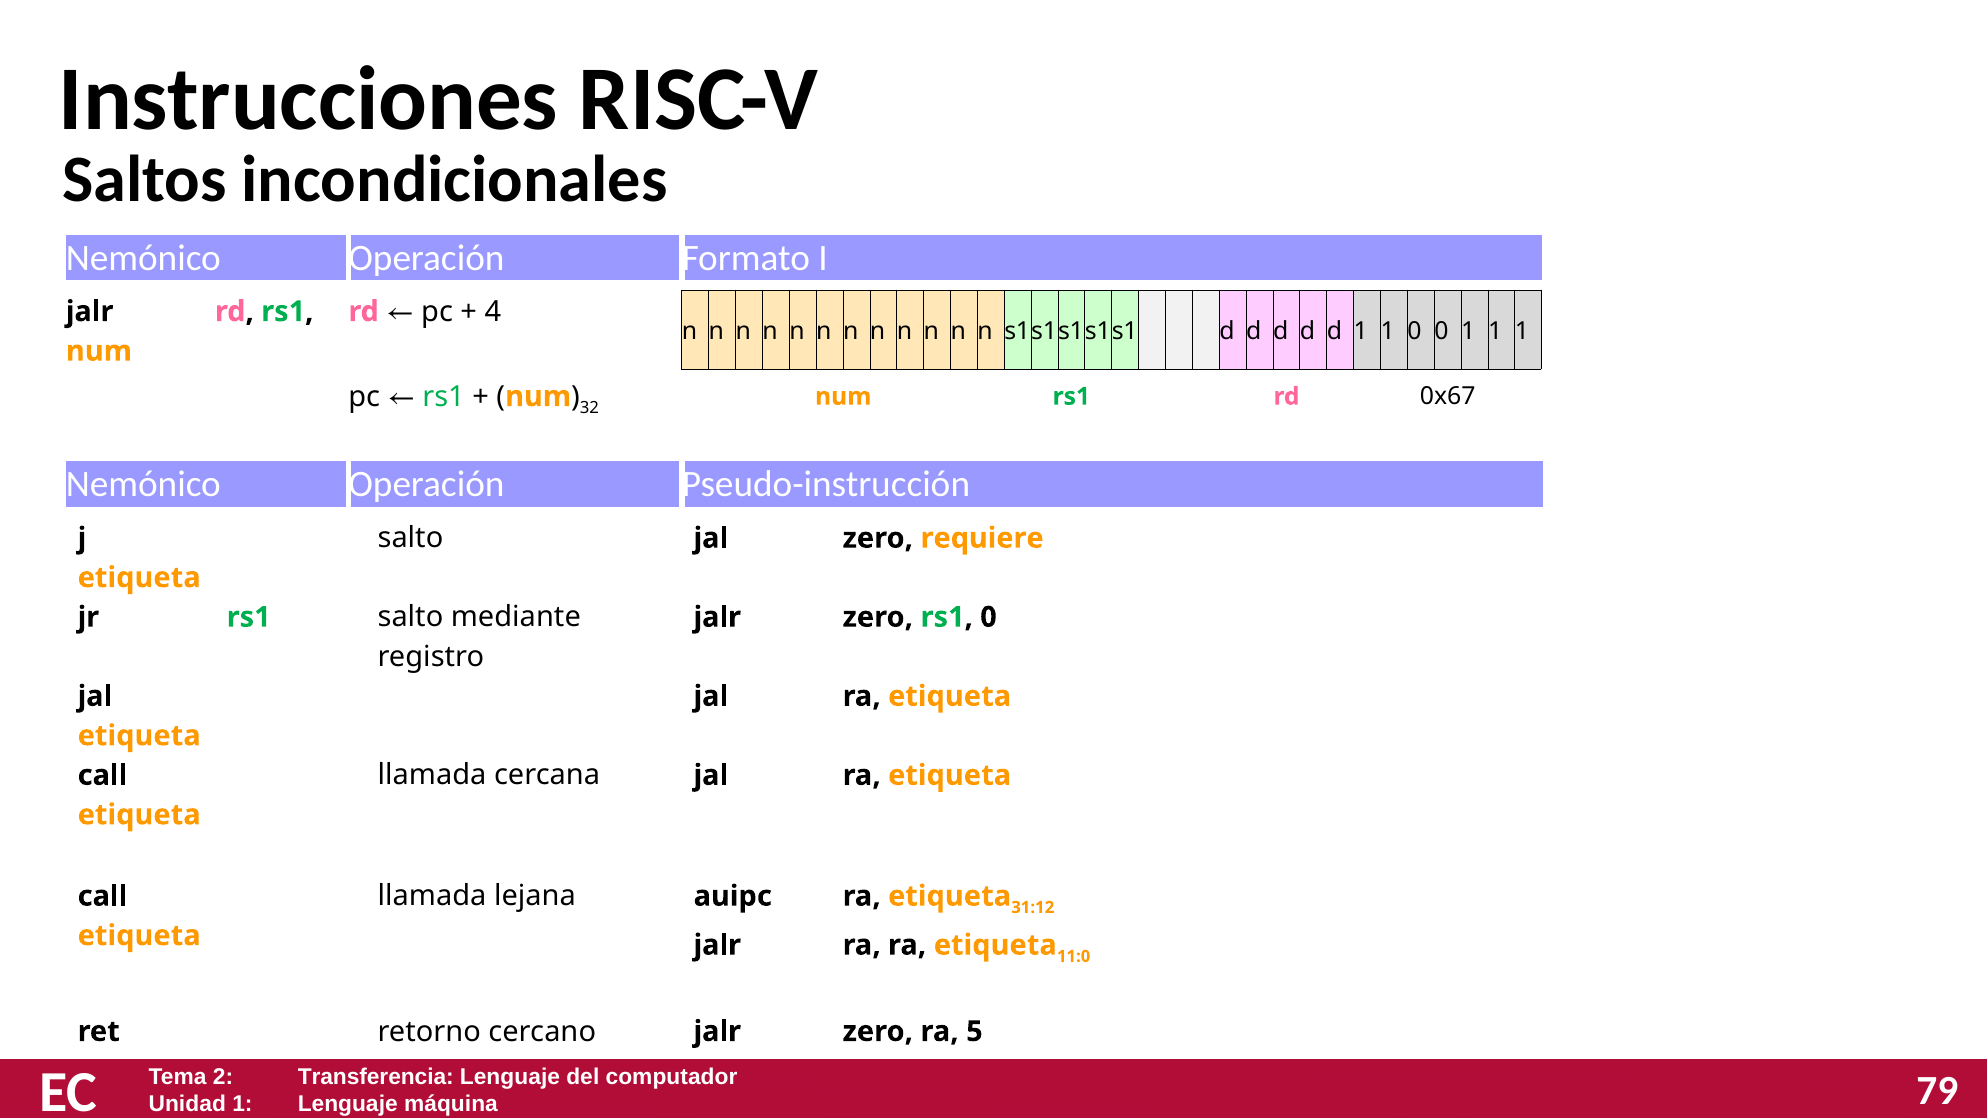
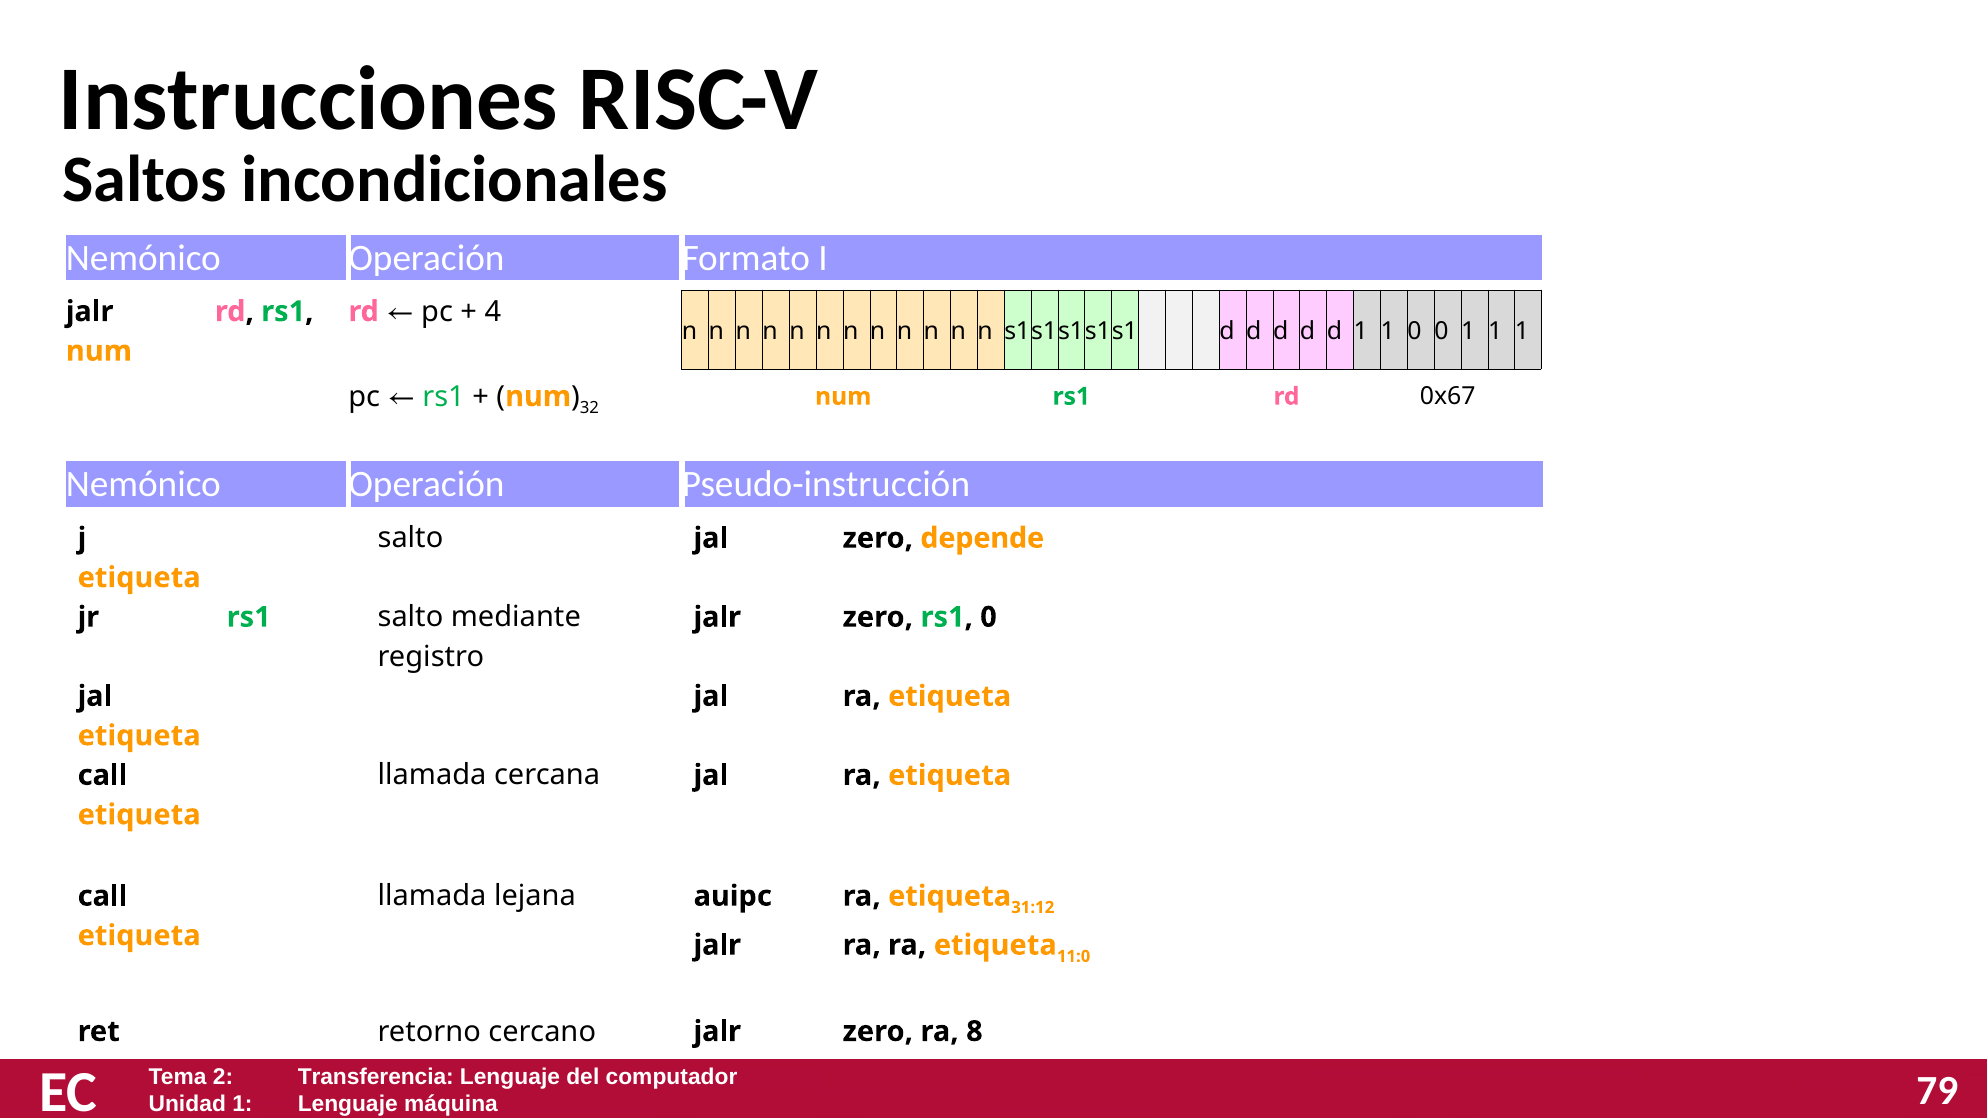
requiere: requiere -> depende (982, 538)
5: 5 -> 8 (974, 1031)
